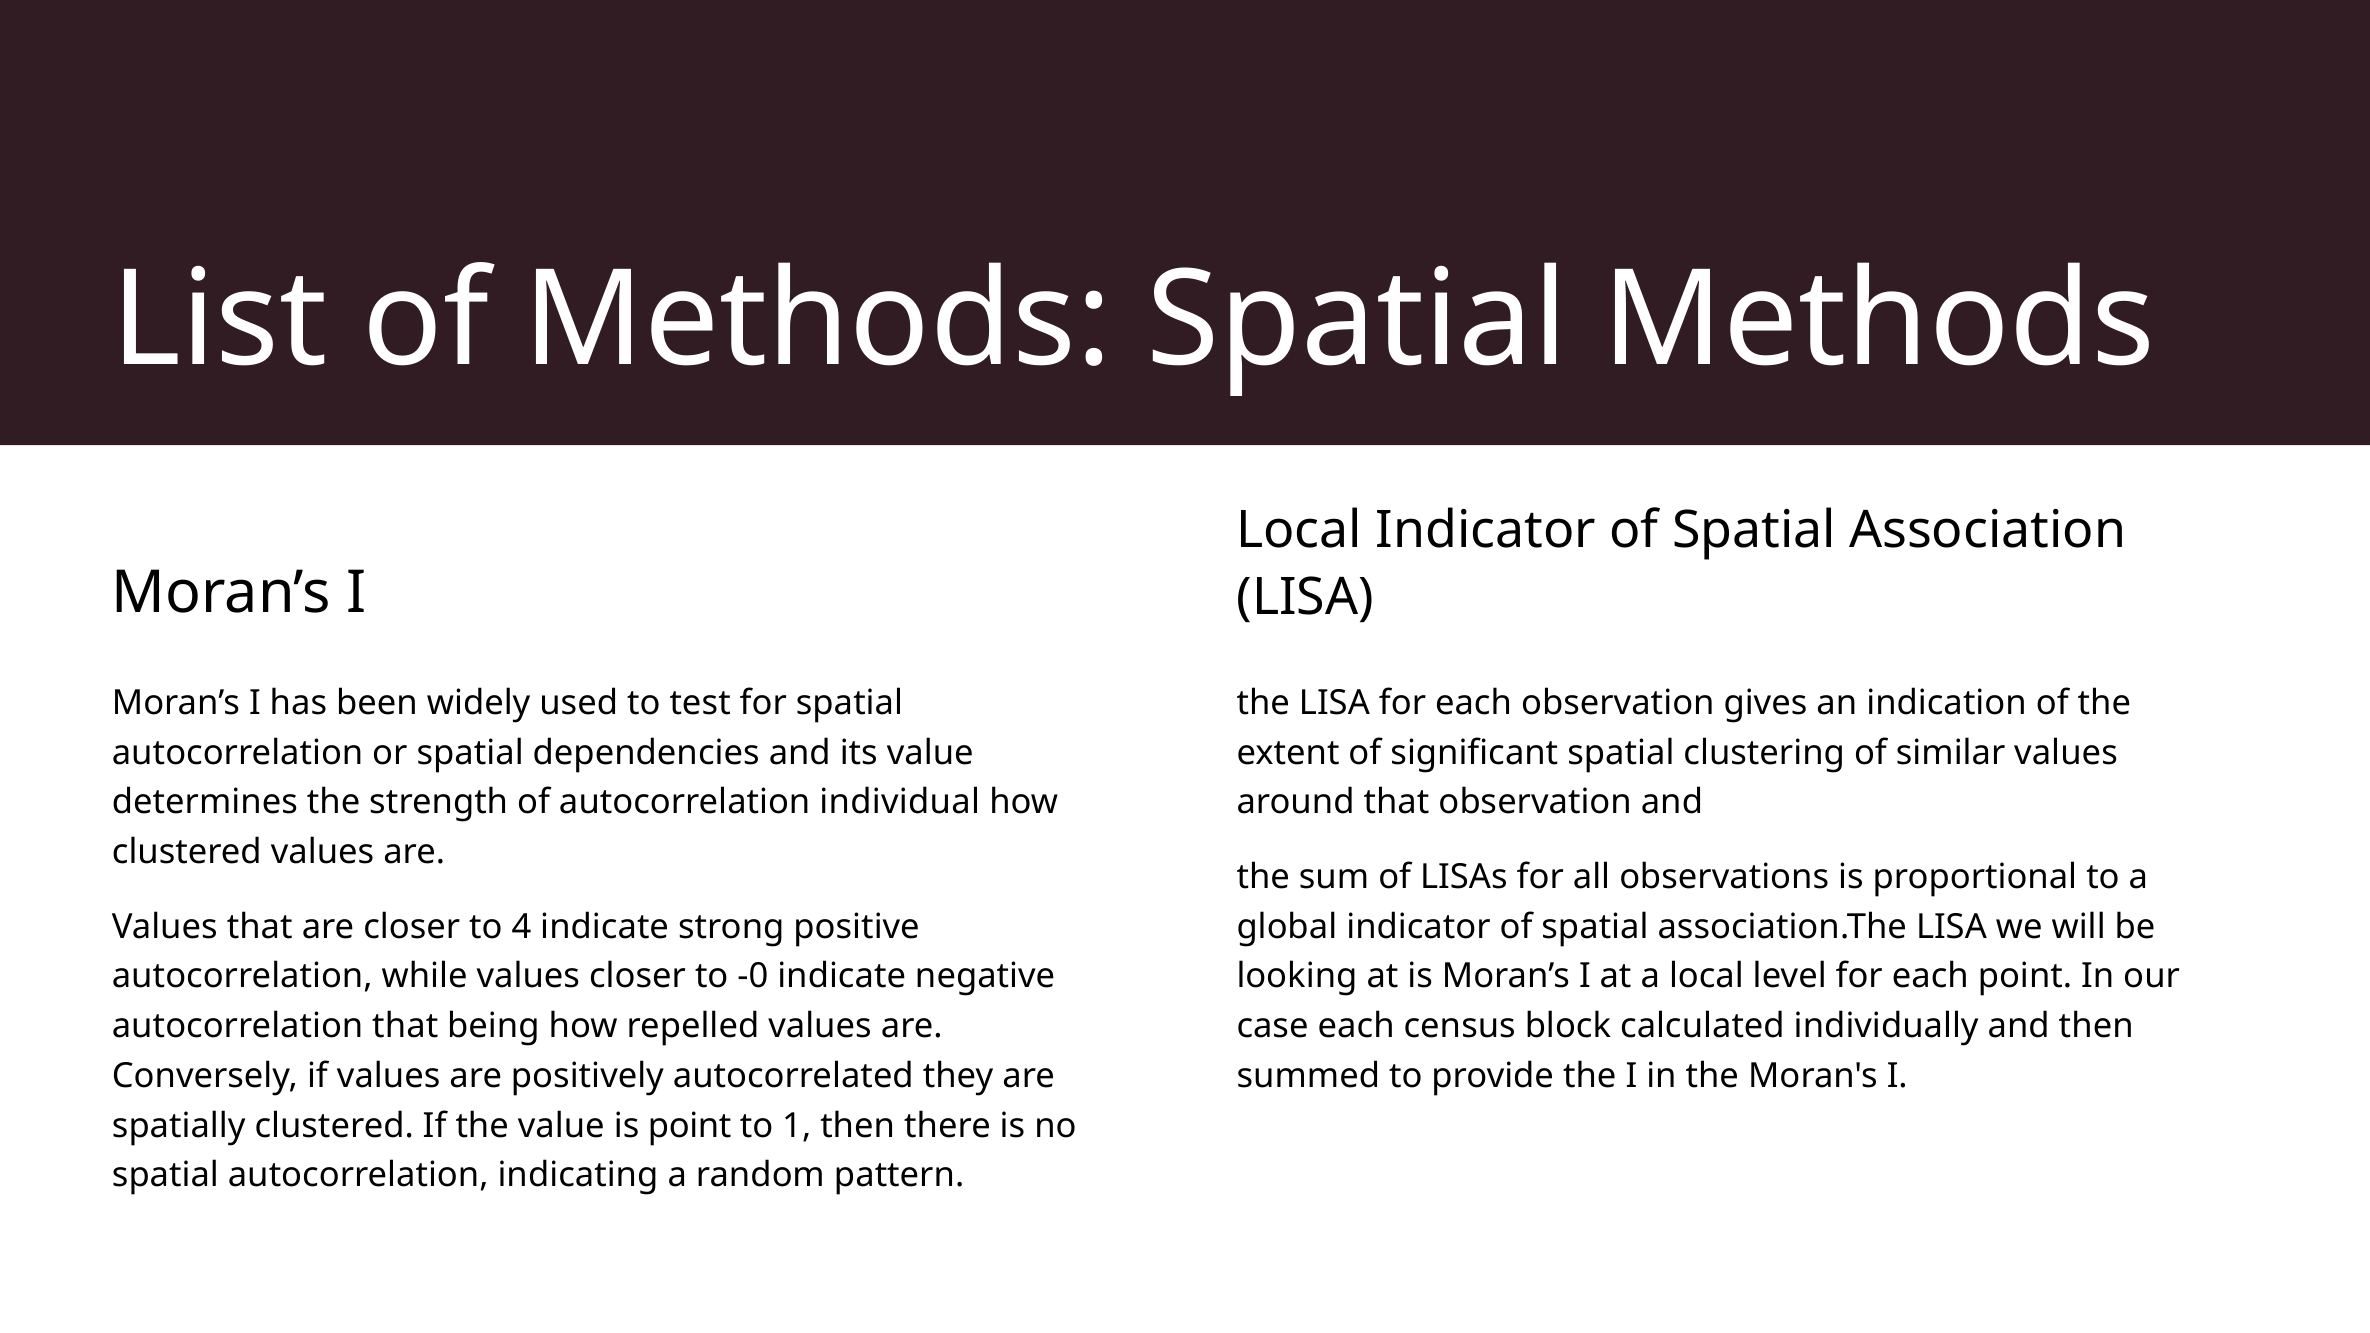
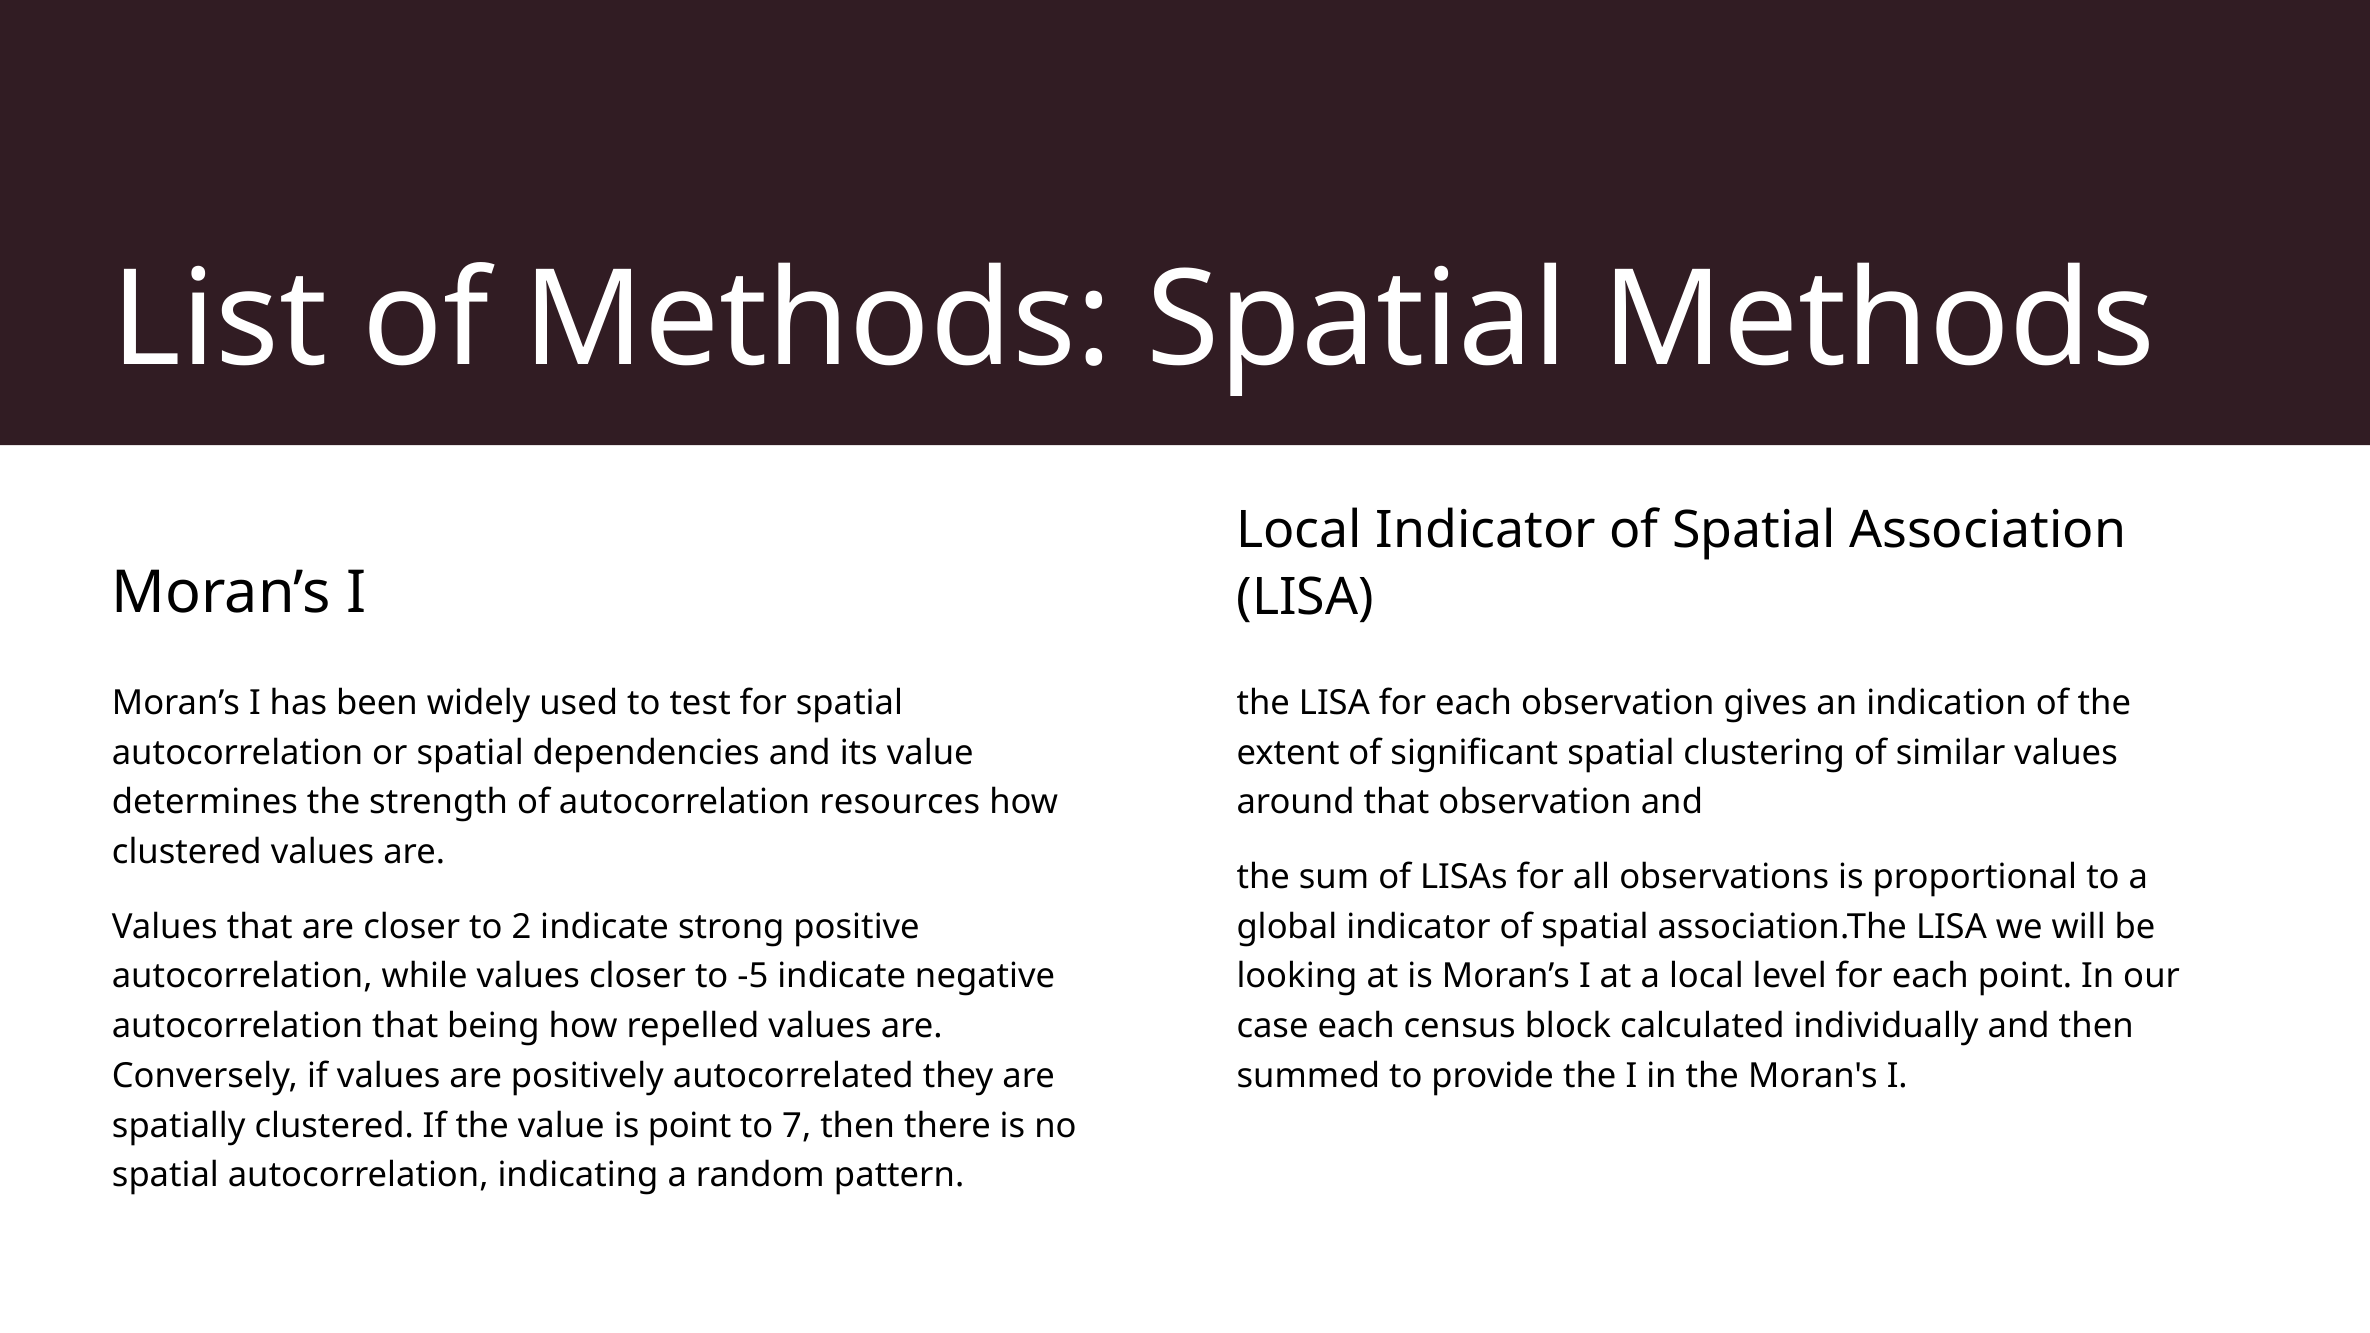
individual: individual -> resources (900, 803)
4: 4 -> 2 (521, 927)
-0: -0 -> -5 (753, 976)
1: 1 -> 7 (797, 1126)
